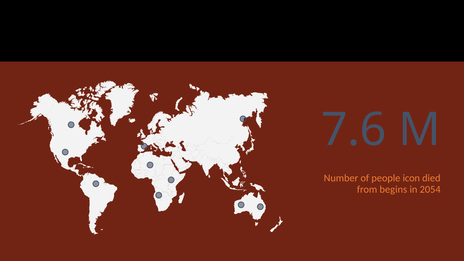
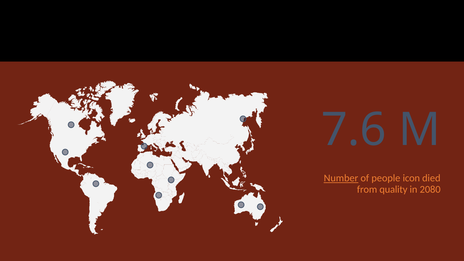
Number underline: none -> present (341, 178)
begins: begins -> quality (393, 189)
2054: 2054 -> 2080 (430, 189)
